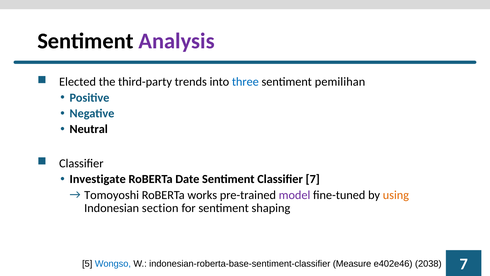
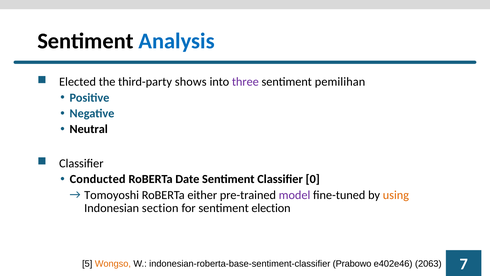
Analysis colour: purple -> blue (177, 41)
trends: trends -> shows (191, 82)
three colour: blue -> purple (245, 82)
Investigate: Investigate -> Conducted (98, 179)
Classifier 7: 7 -> 0 (313, 179)
works: works -> either (202, 195)
shaping: shaping -> election (271, 208)
Wongso colour: blue -> orange (113, 263)
Measure: Measure -> Prabowo (352, 263)
2038: 2038 -> 2063 (428, 263)
